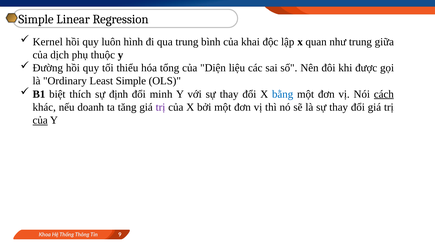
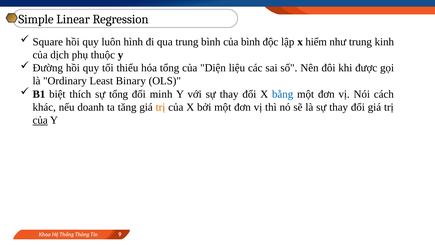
Kernel: Kernel -> Square (48, 42)
của khai: khai -> bình (251, 42)
quan: quan -> hiểm (316, 42)
giữa: giữa -> kinh (384, 42)
Least Simple: Simple -> Binary (131, 81)
sự định: định -> tổng (119, 94)
cách underline: present -> none (384, 94)
trị colour: purple -> orange (161, 107)
